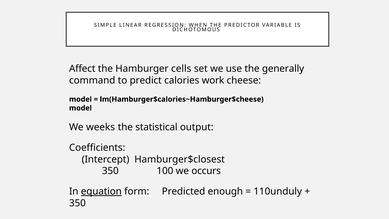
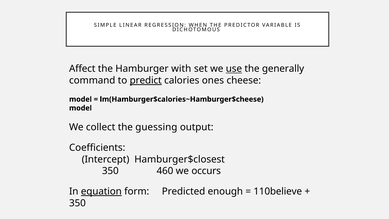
cells: cells -> with (181, 69)
use underline: none -> present (234, 69)
predict underline: none -> present (146, 80)
work: work -> ones (213, 80)
weeks: weeks -> collect (101, 127)
statistical: statistical -> guessing (156, 127)
100: 100 -> 460 (165, 171)
110unduly: 110unduly -> 110believe (278, 191)
